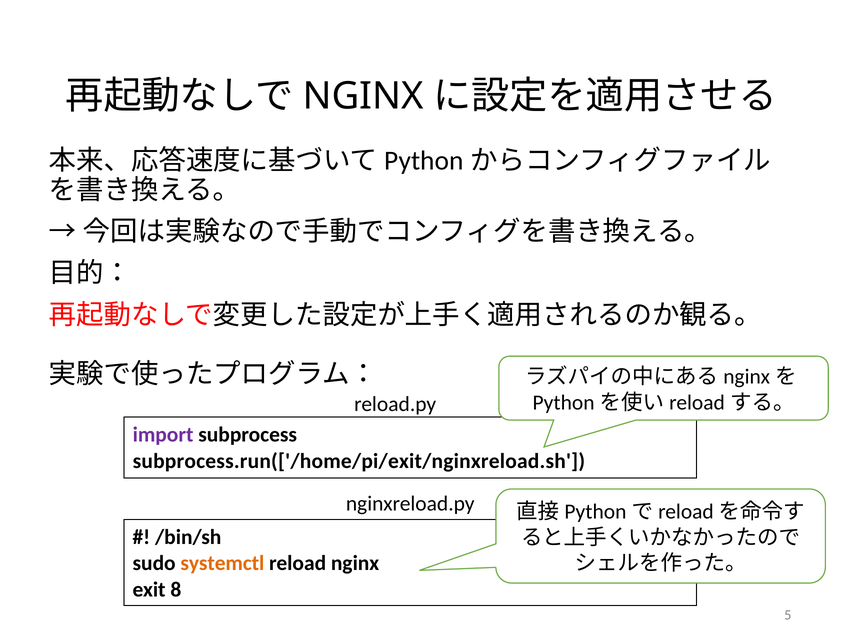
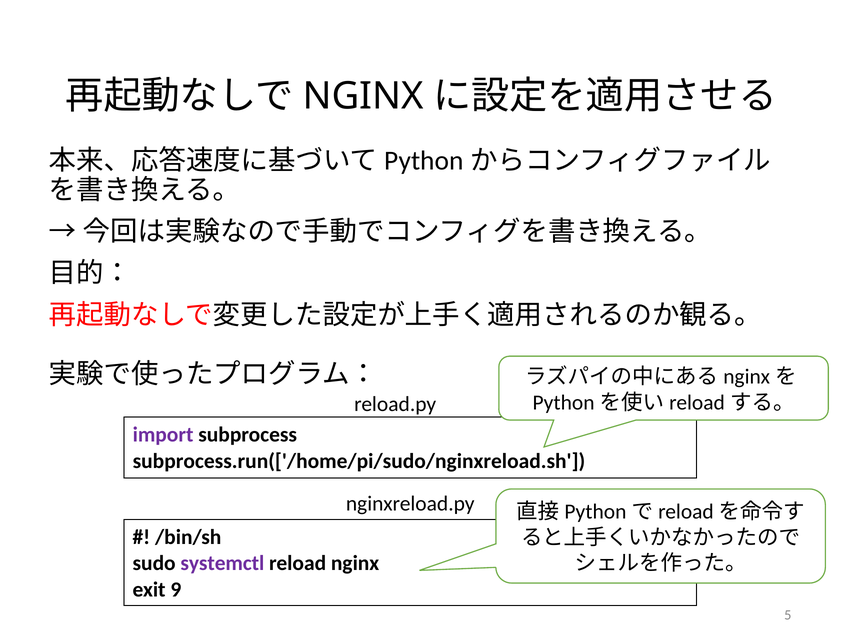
subprocess.run(['/home/pi/exit/nginxreload.sh: subprocess.run(['/home/pi/exit/nginxreload.sh -> subprocess.run(['/home/pi/sudo/nginxreload.sh (359, 461)
systemctl colour: orange -> purple (222, 564)
8: 8 -> 9 (176, 590)
